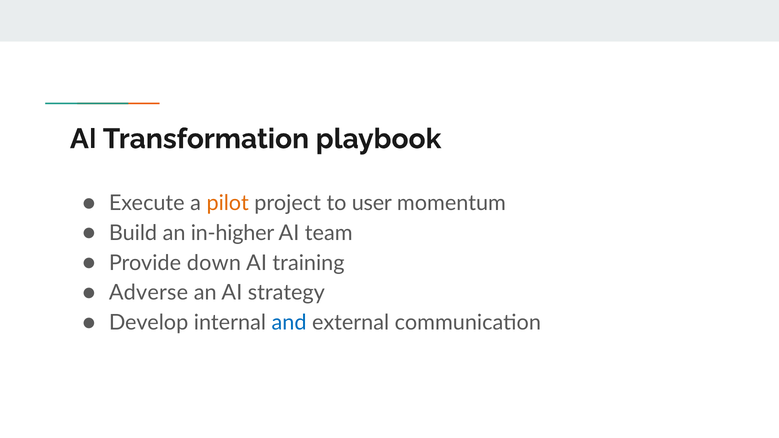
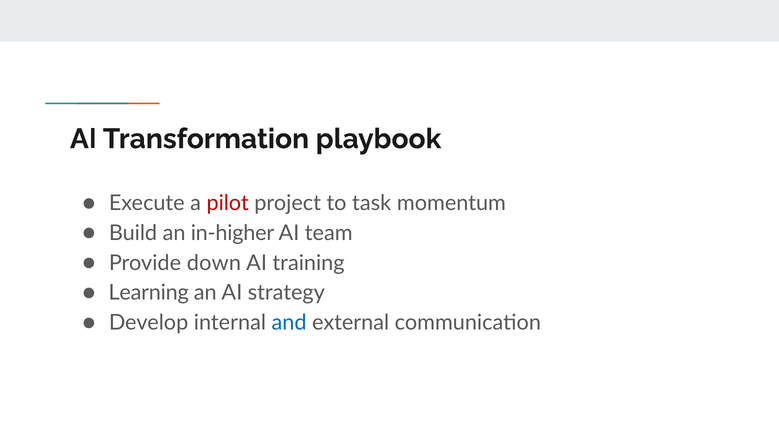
pilot colour: orange -> red (228, 203)
user: user -> task (372, 203)
Adverse: Adverse -> Learning (149, 293)
